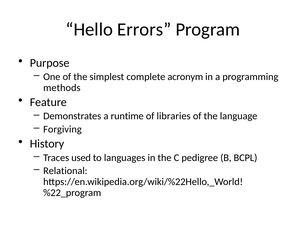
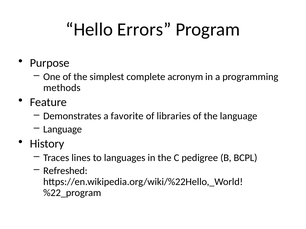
runtime: runtime -> favorite (127, 116)
Forgiving: Forgiving -> Language (63, 130)
used: used -> lines (81, 158)
Relational: Relational -> Refreshed (65, 171)
